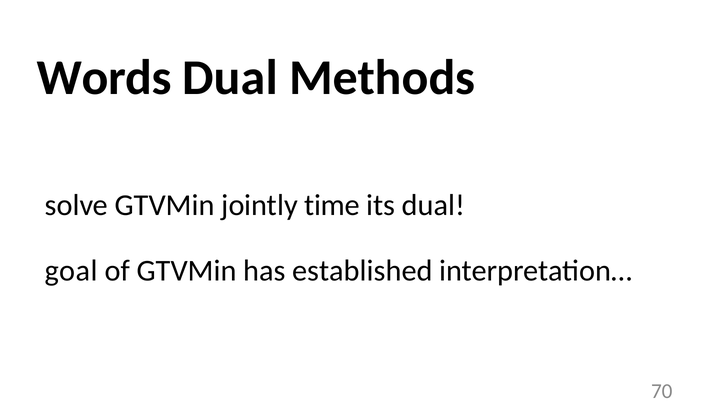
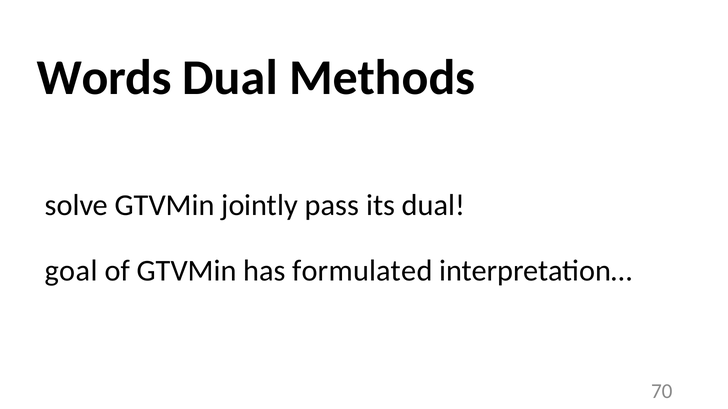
time: time -> pass (332, 205)
established: established -> formulated (362, 271)
